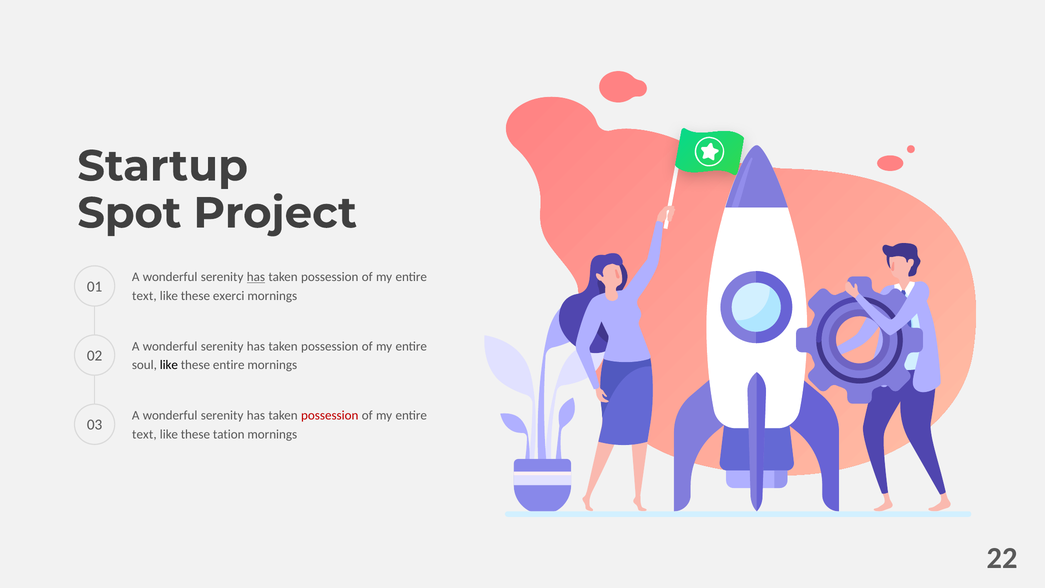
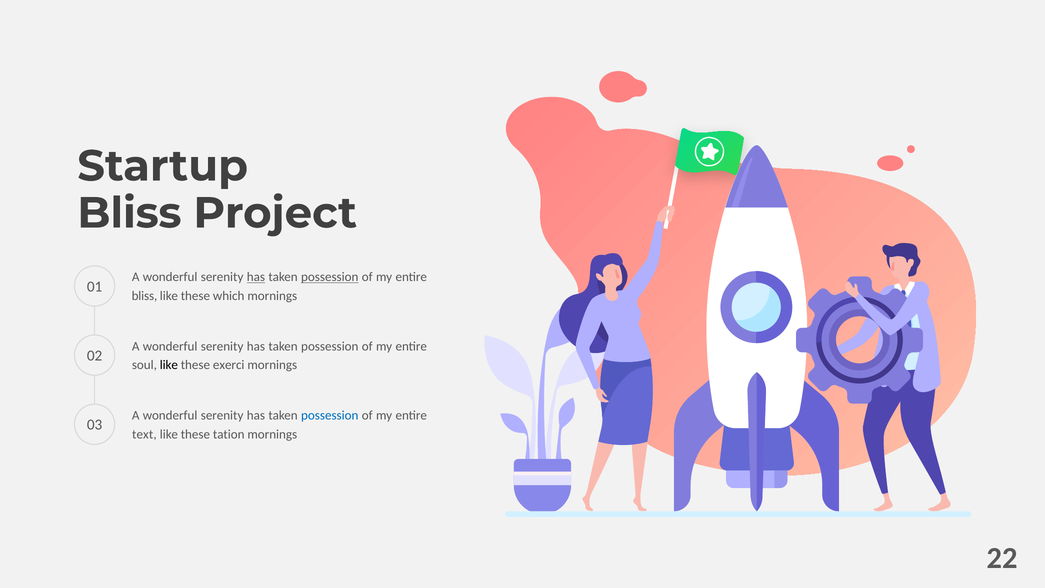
Spot: Spot -> Bliss (129, 213)
possession underline: none -> present (330, 277)
text: text -> bliss (144, 296)
exerci: exerci -> which (229, 296)
these entire: entire -> exerci (229, 365)
possession colour: red -> blue (330, 415)
